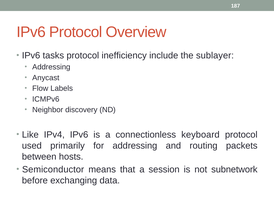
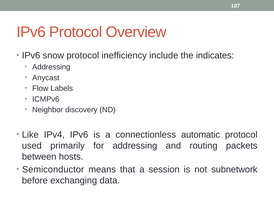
tasks: tasks -> snow (53, 55)
sublayer: sublayer -> indicates (215, 55)
keyboard: keyboard -> automatic (201, 134)
